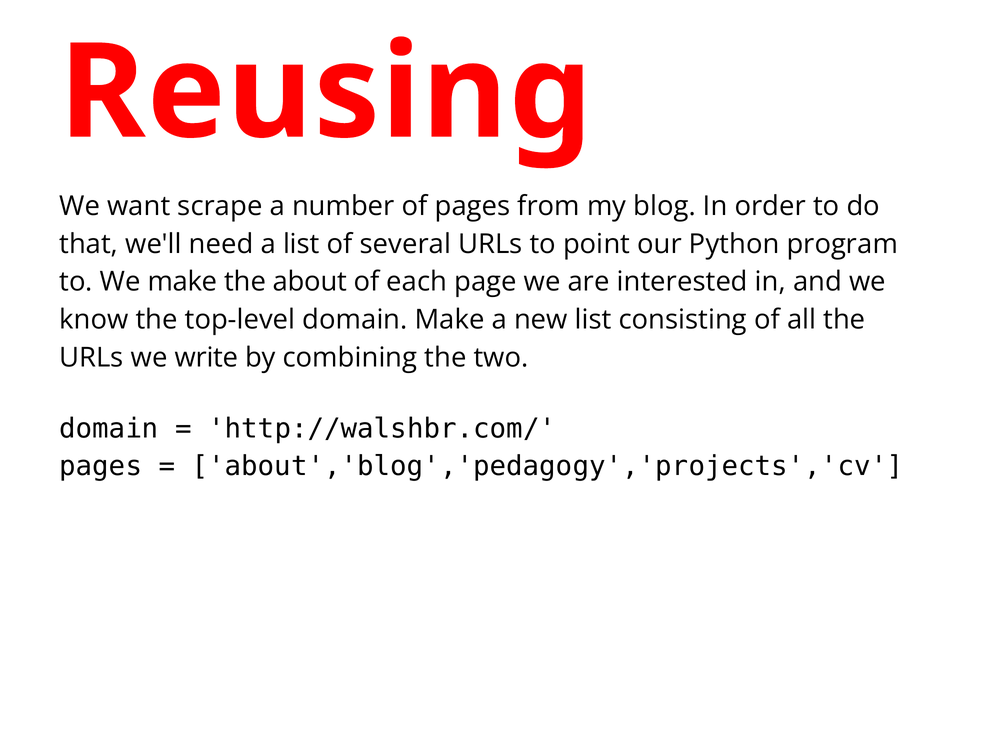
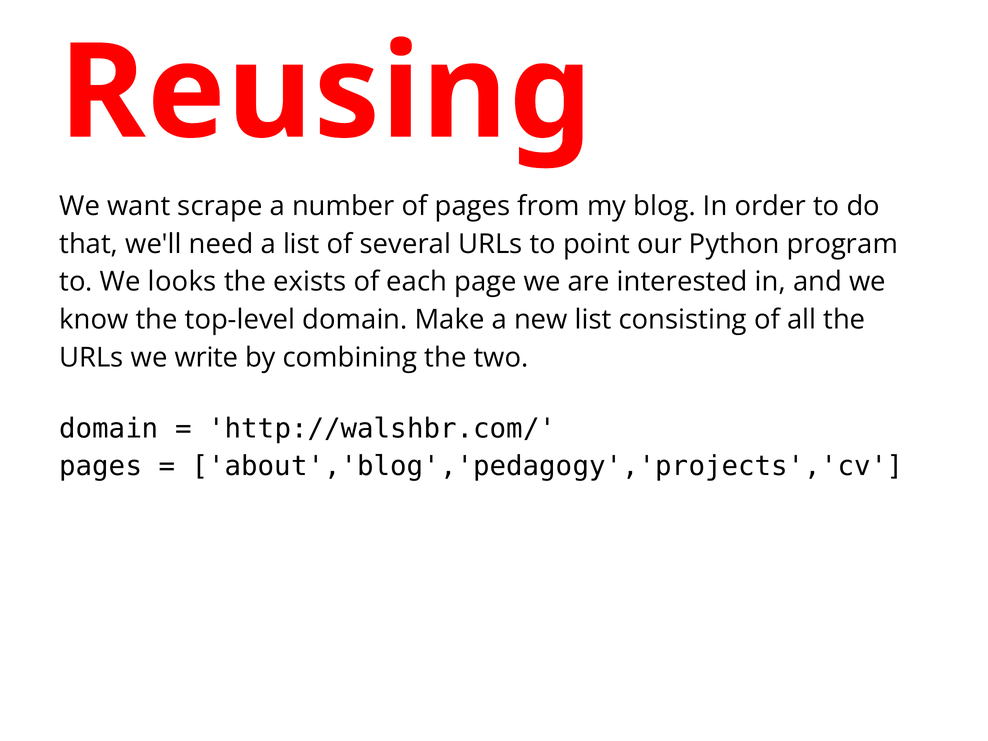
We make: make -> looks (182, 282)
about: about -> exists (310, 282)
